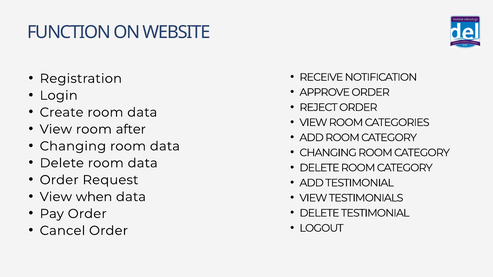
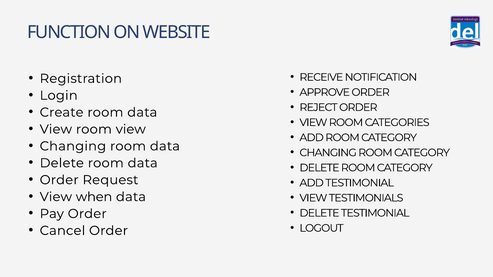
room after: after -> view (131, 129)
